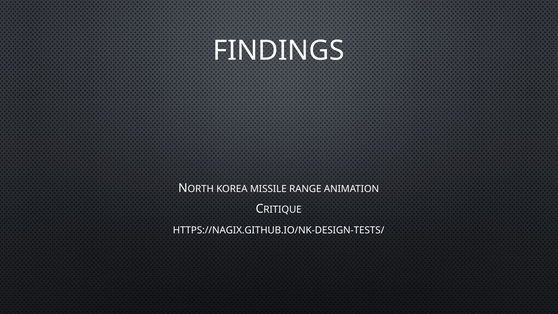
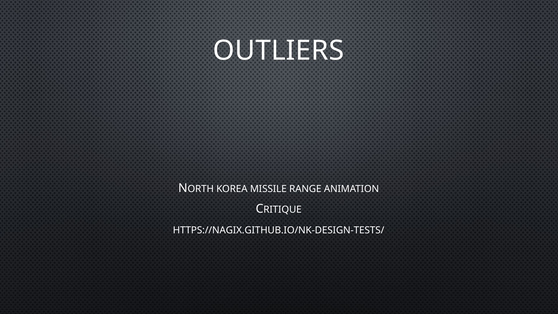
FINDINGS: FINDINGS -> OUTLIERS (279, 50)
